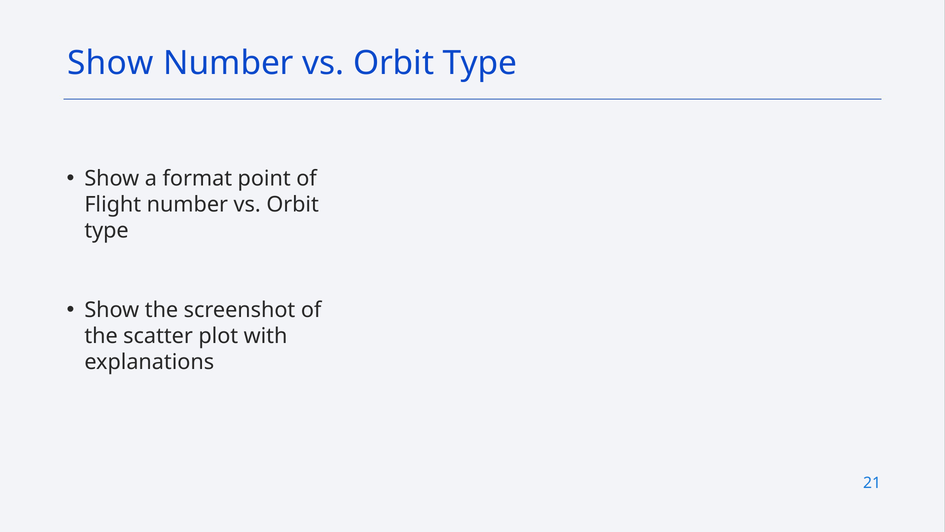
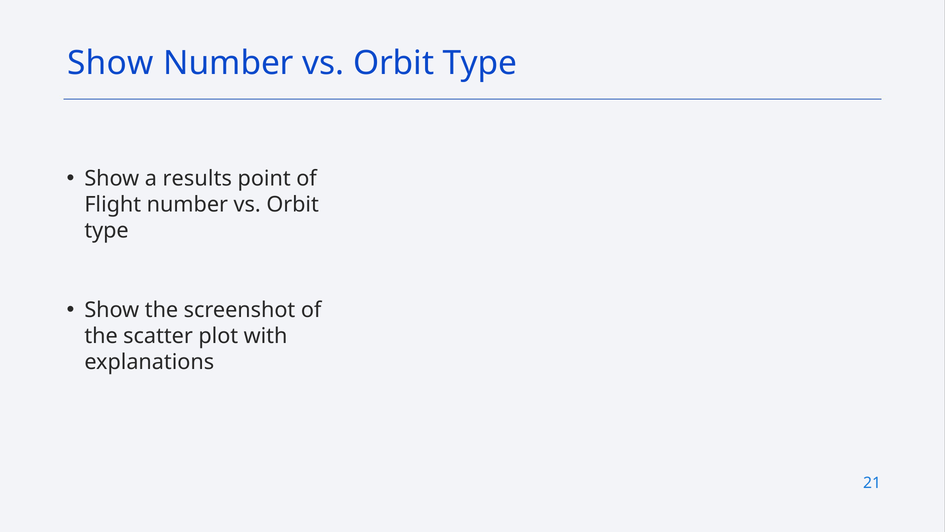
format: format -> results (197, 178)
